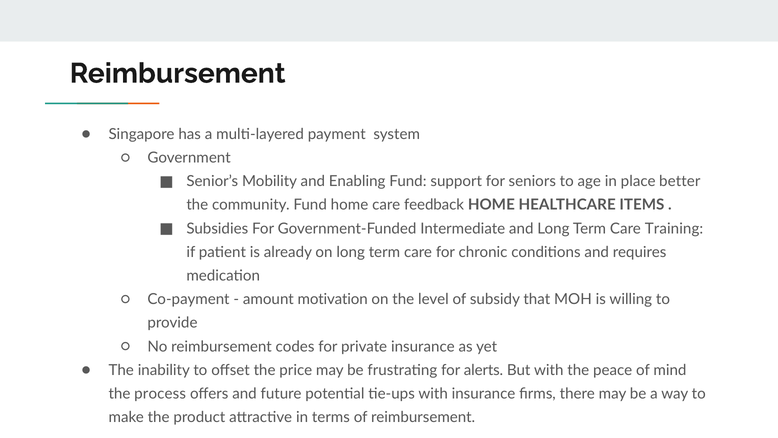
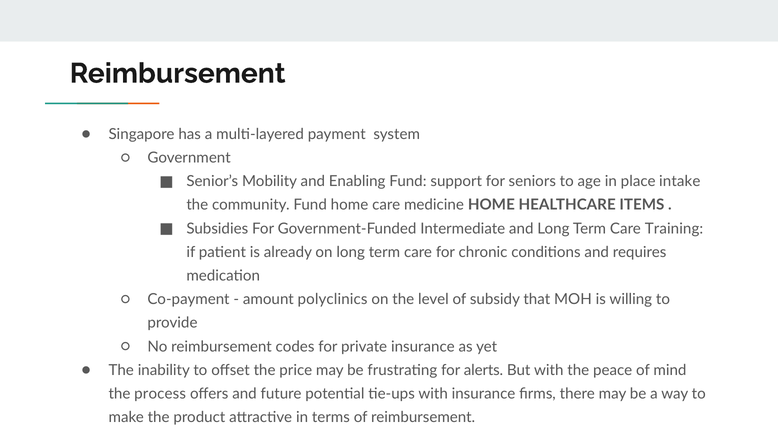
better: better -> intake (680, 181)
feedback: feedback -> medicine (434, 205)
motivation: motivation -> polyclinics (333, 299)
